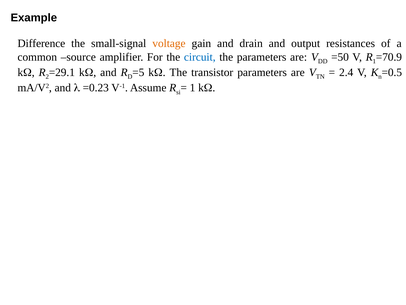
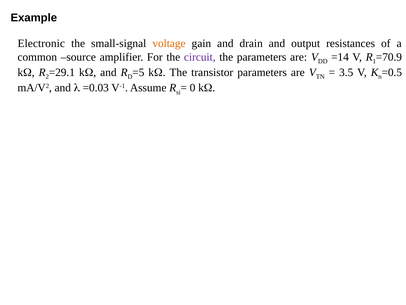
Difference: Difference -> Electronic (41, 43)
circuit colour: blue -> purple (200, 57)
=50: =50 -> =14 (340, 57)
2.4: 2.4 -> 3.5 (346, 72)
=0.23: =0.23 -> =0.03 (96, 88)
1: 1 -> 0 (193, 88)
